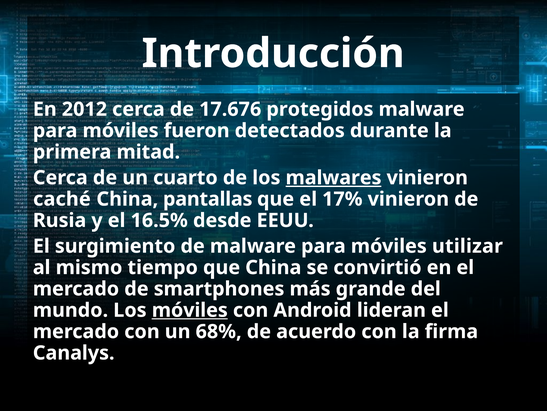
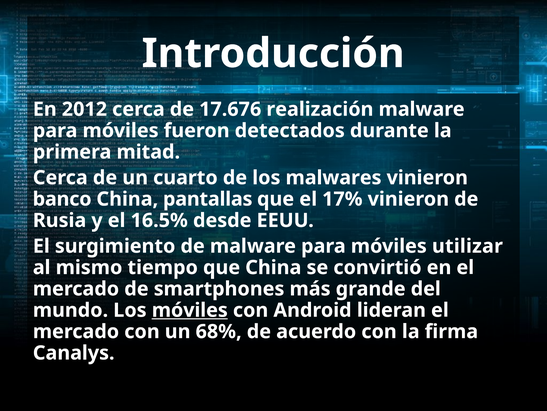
protegidos: protegidos -> realización (320, 109)
malwares underline: present -> none (334, 177)
caché: caché -> banco (62, 199)
